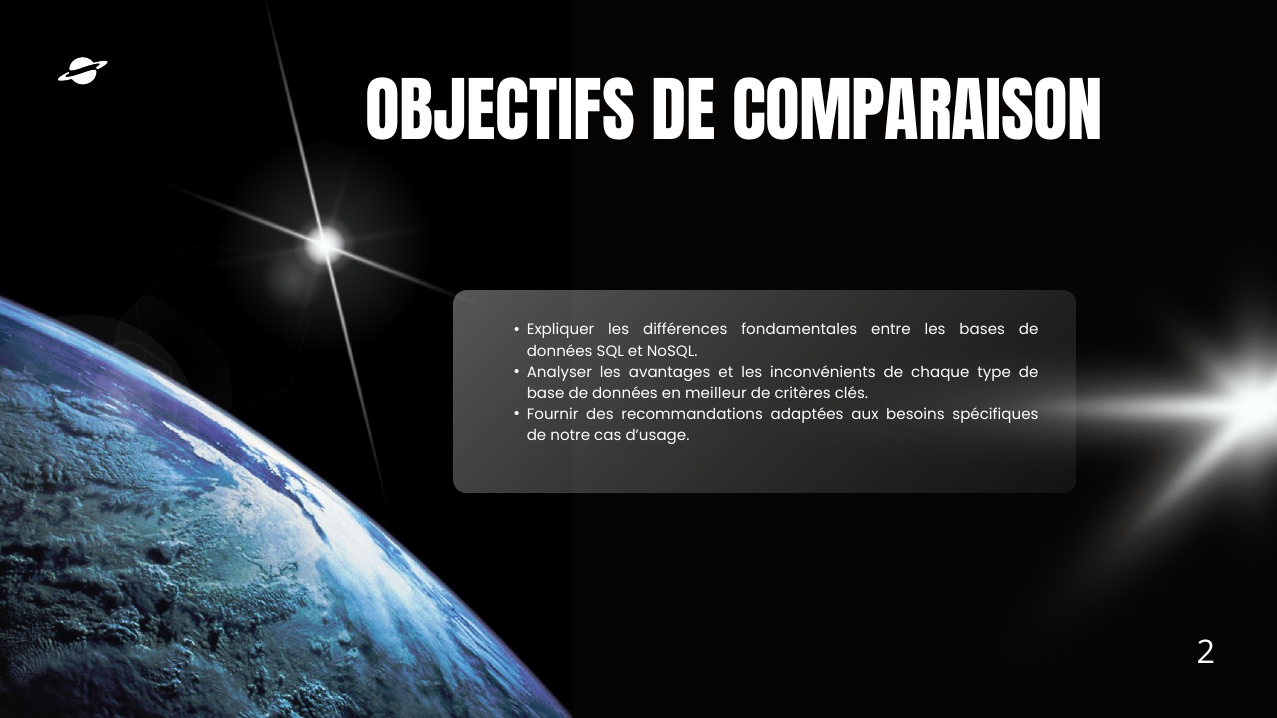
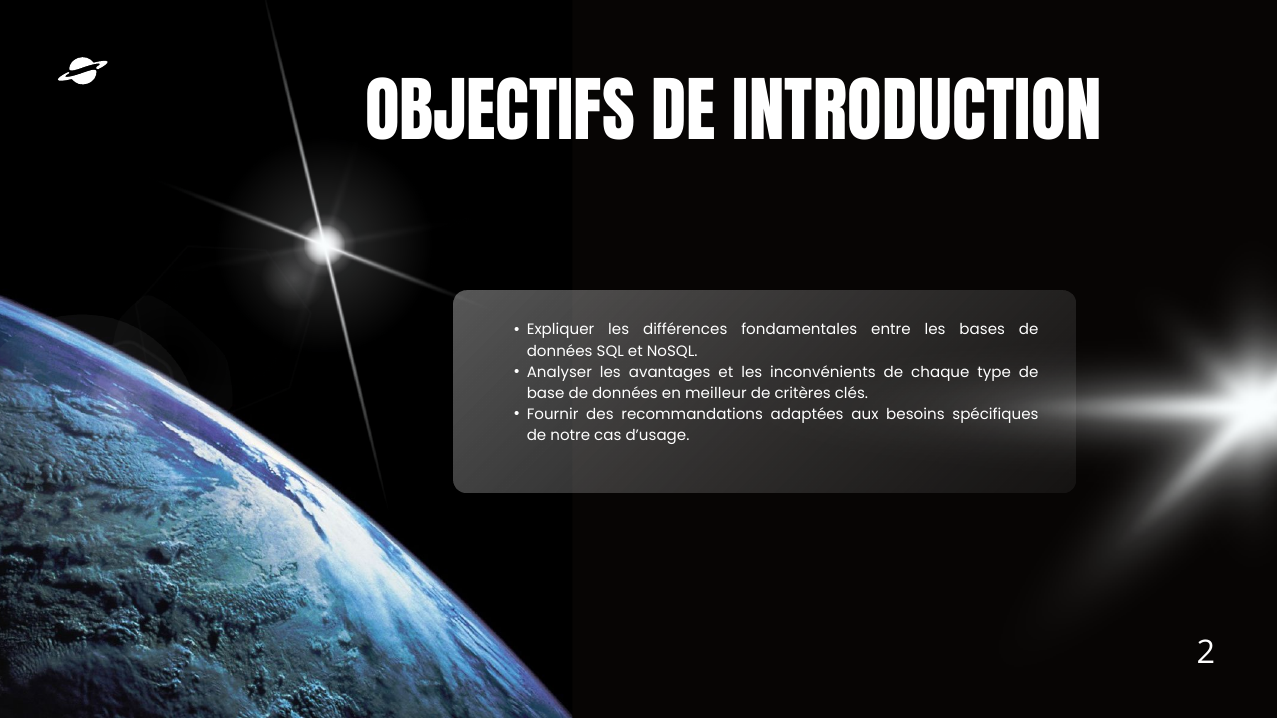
COMPARAISON: COMPARAISON -> INTRODUCTION (917, 116)
